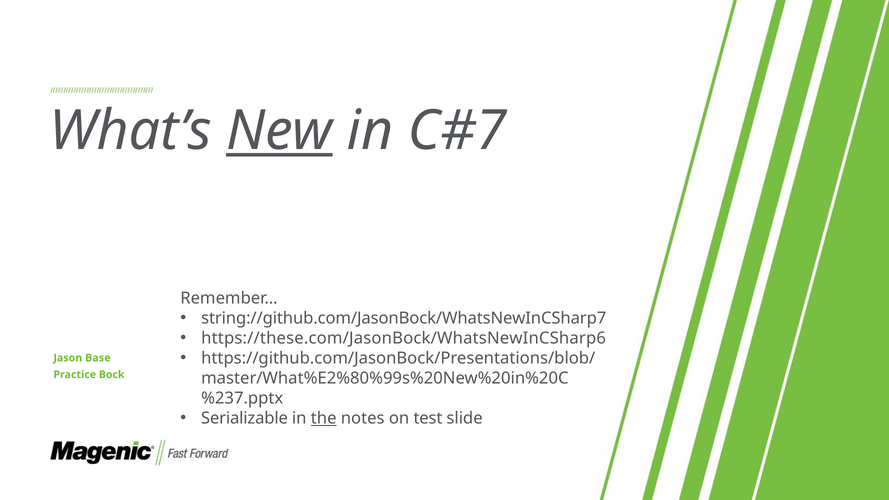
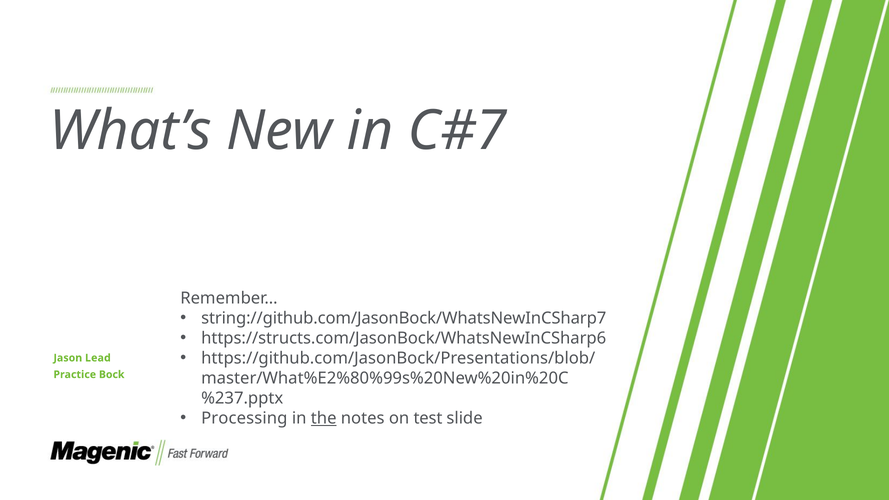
New underline: present -> none (279, 131)
https://these.com/JasonBock/WhatsNewInCSharp6: https://these.com/JasonBock/WhatsNewInCSharp6 -> https://structs.com/JasonBock/WhatsNewInCSharp6 (404, 338)
Base: Base -> Lead (98, 358)
Serializable: Serializable -> Processing (244, 418)
